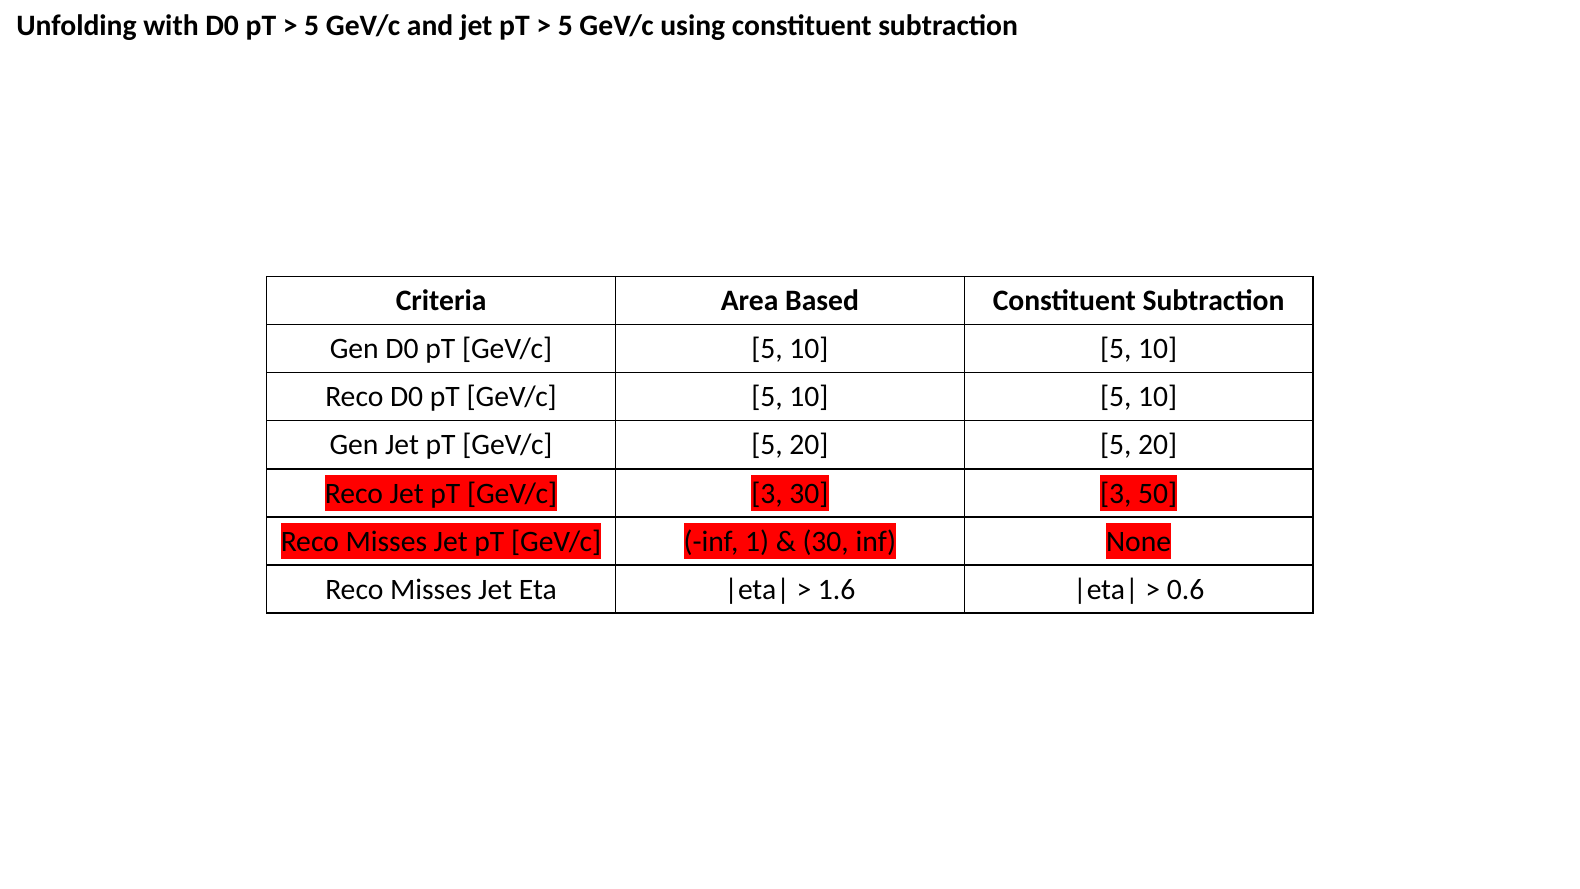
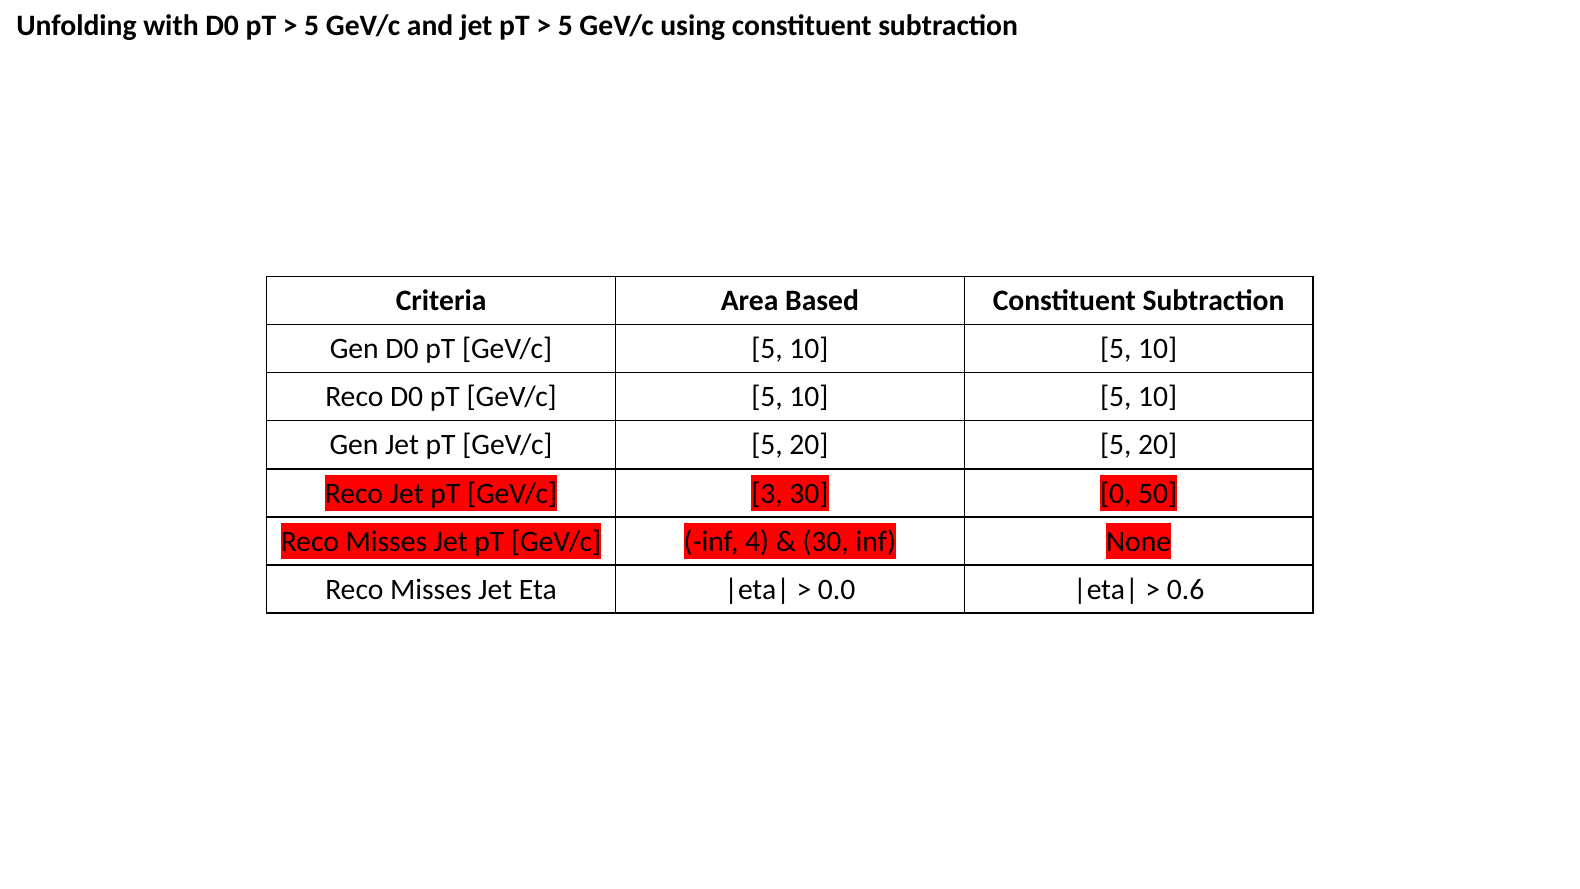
30 3: 3 -> 0 (1116, 493)
1: 1 -> 4 (757, 541)
1.6: 1.6 -> 0.0 (837, 589)
